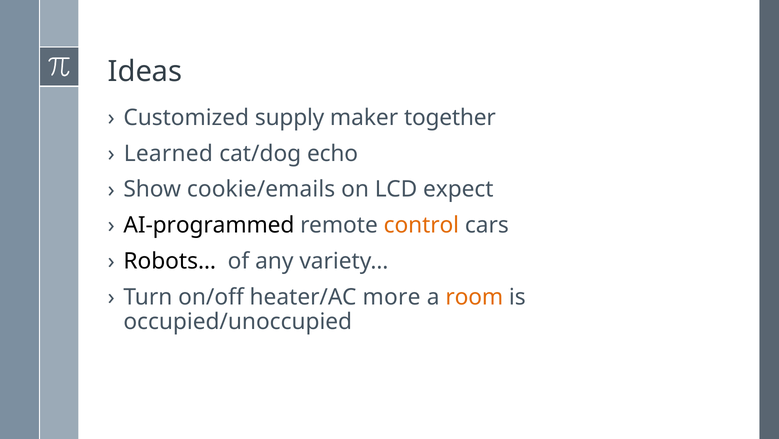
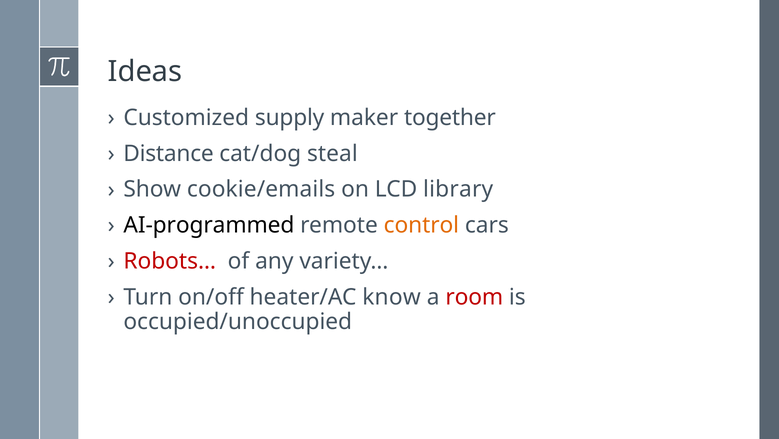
Learned: Learned -> Distance (169, 153)
echo: echo -> steal (332, 153)
expect: expect -> library (458, 189)
Robots… colour: black -> red (170, 261)
more: more -> know (391, 297)
room colour: orange -> red (474, 297)
